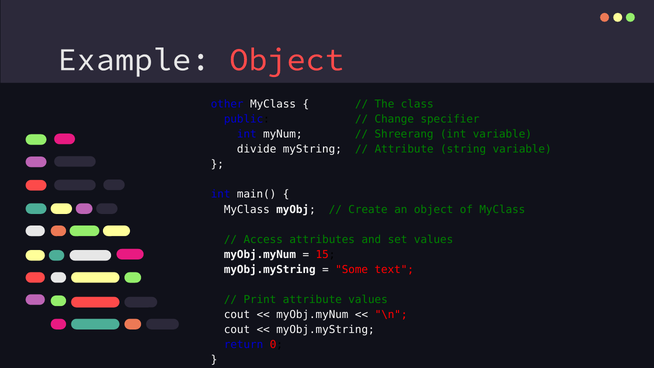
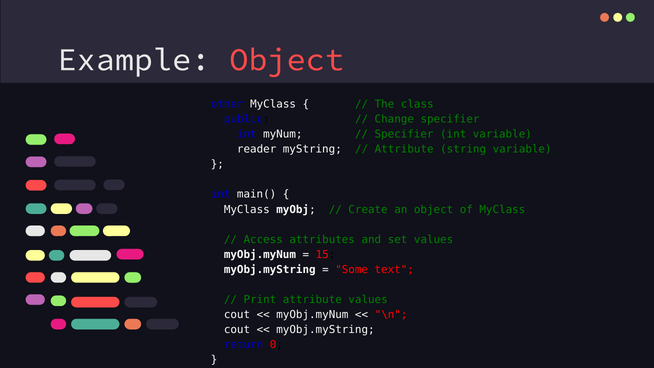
Shreerang: Shreerang -> Specifier (404, 134)
divide: divide -> reader (257, 149)
